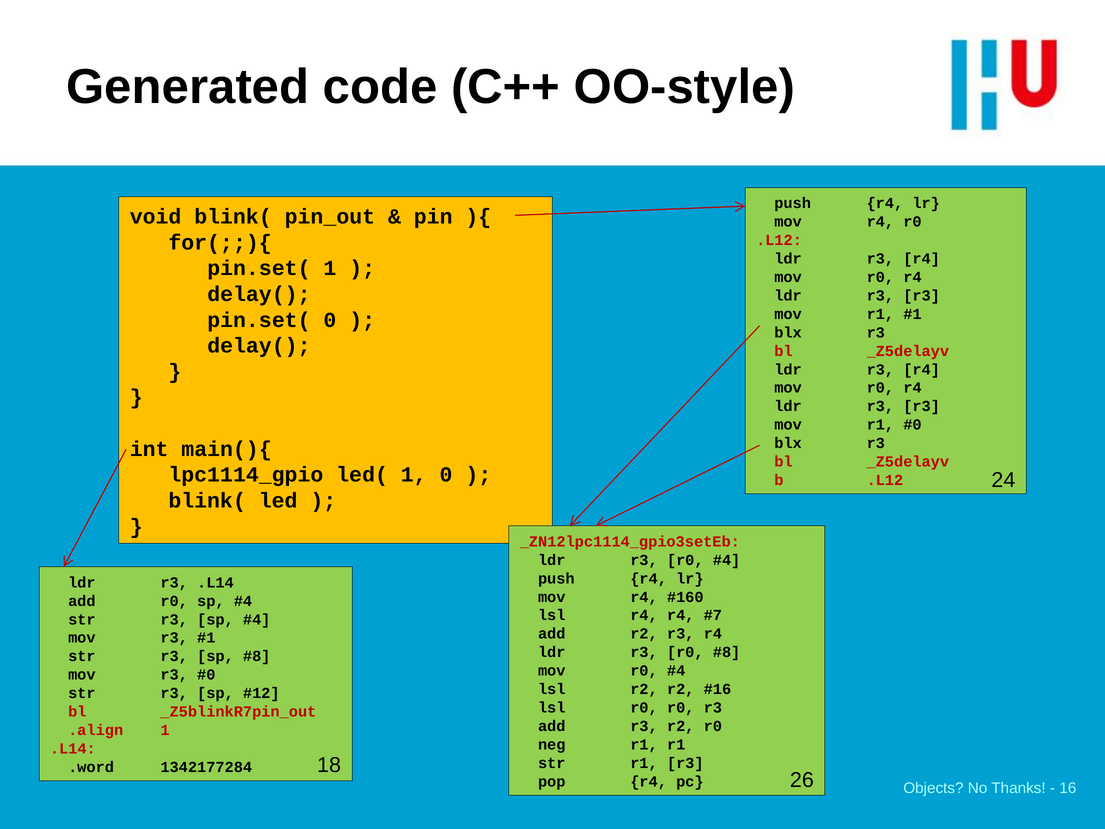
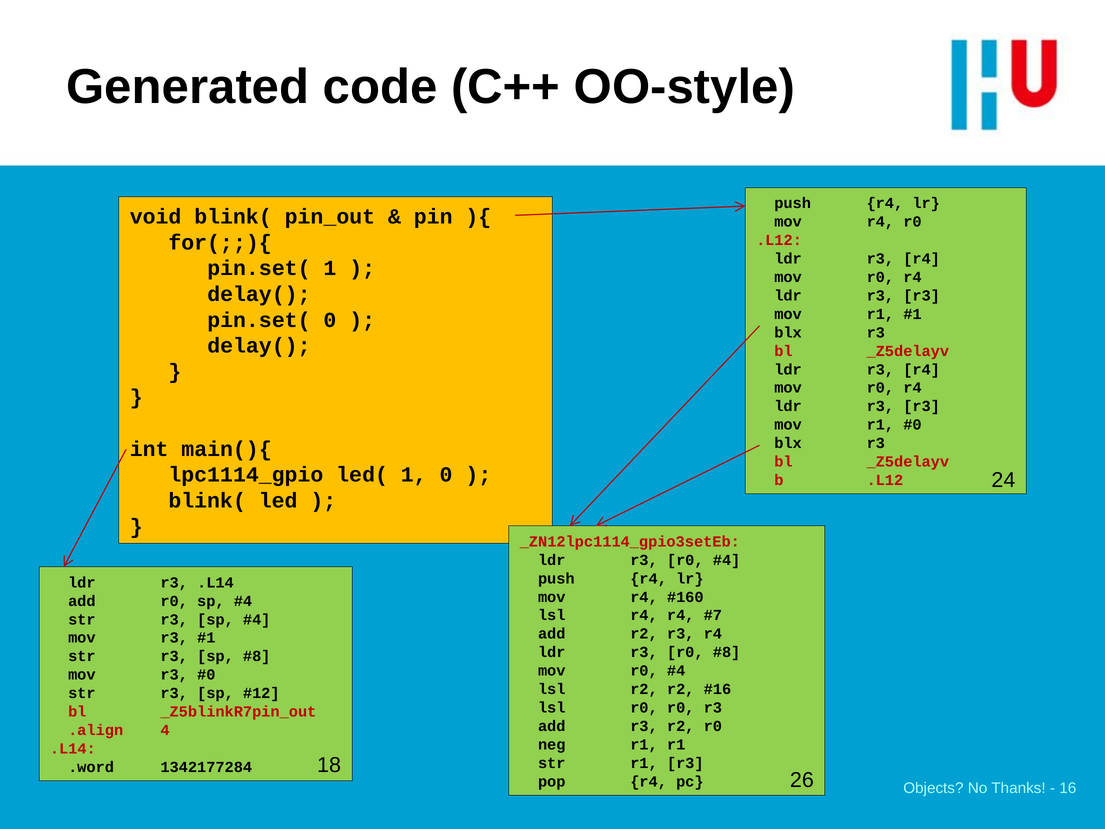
.align 1: 1 -> 4 (165, 730)
